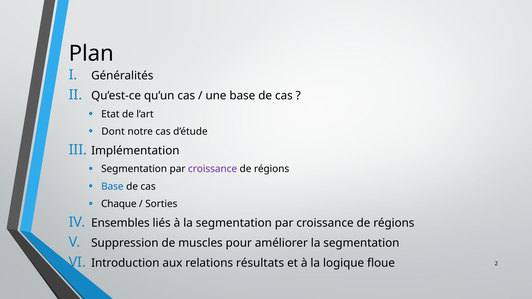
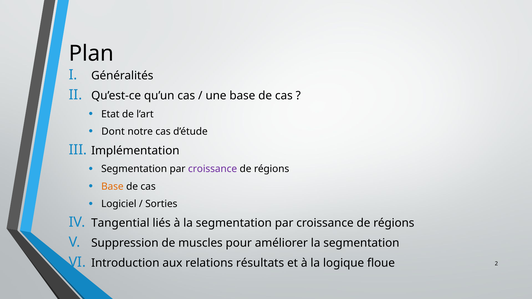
Base colour: blue -> orange (112, 187)
Chaque: Chaque -> Logiciel (119, 204)
Ensembles: Ensembles -> Tangential (120, 223)
